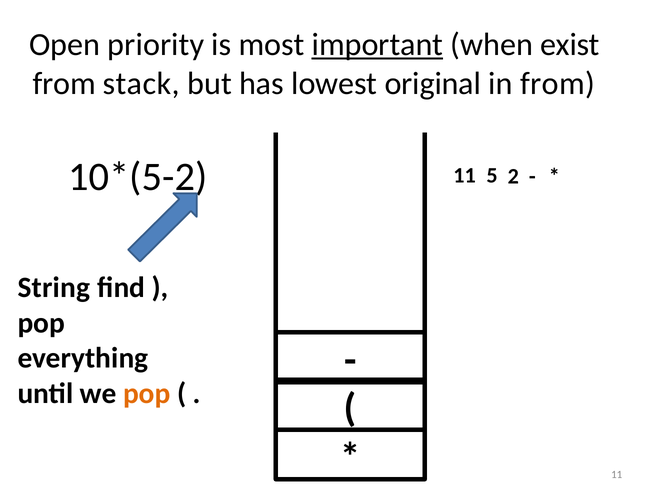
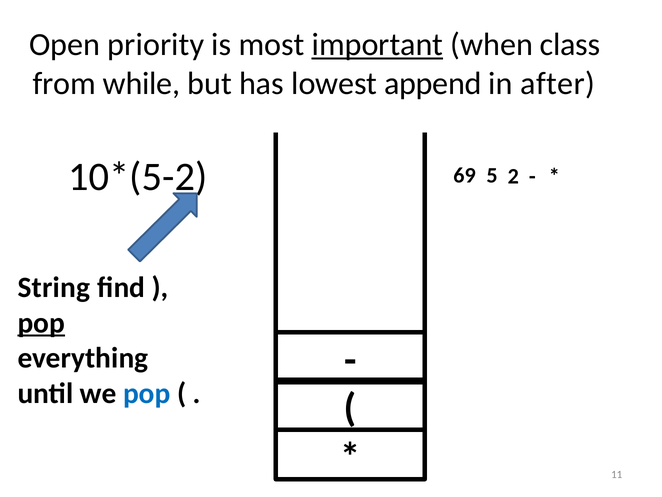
exist: exist -> class (570, 45)
stack: stack -> while (142, 83)
original: original -> append (433, 83)
in from: from -> after (558, 83)
11: 11 -> 69 (465, 175)
pop underline: none -> present (41, 323)
pop colour: orange -> blue (147, 393)
